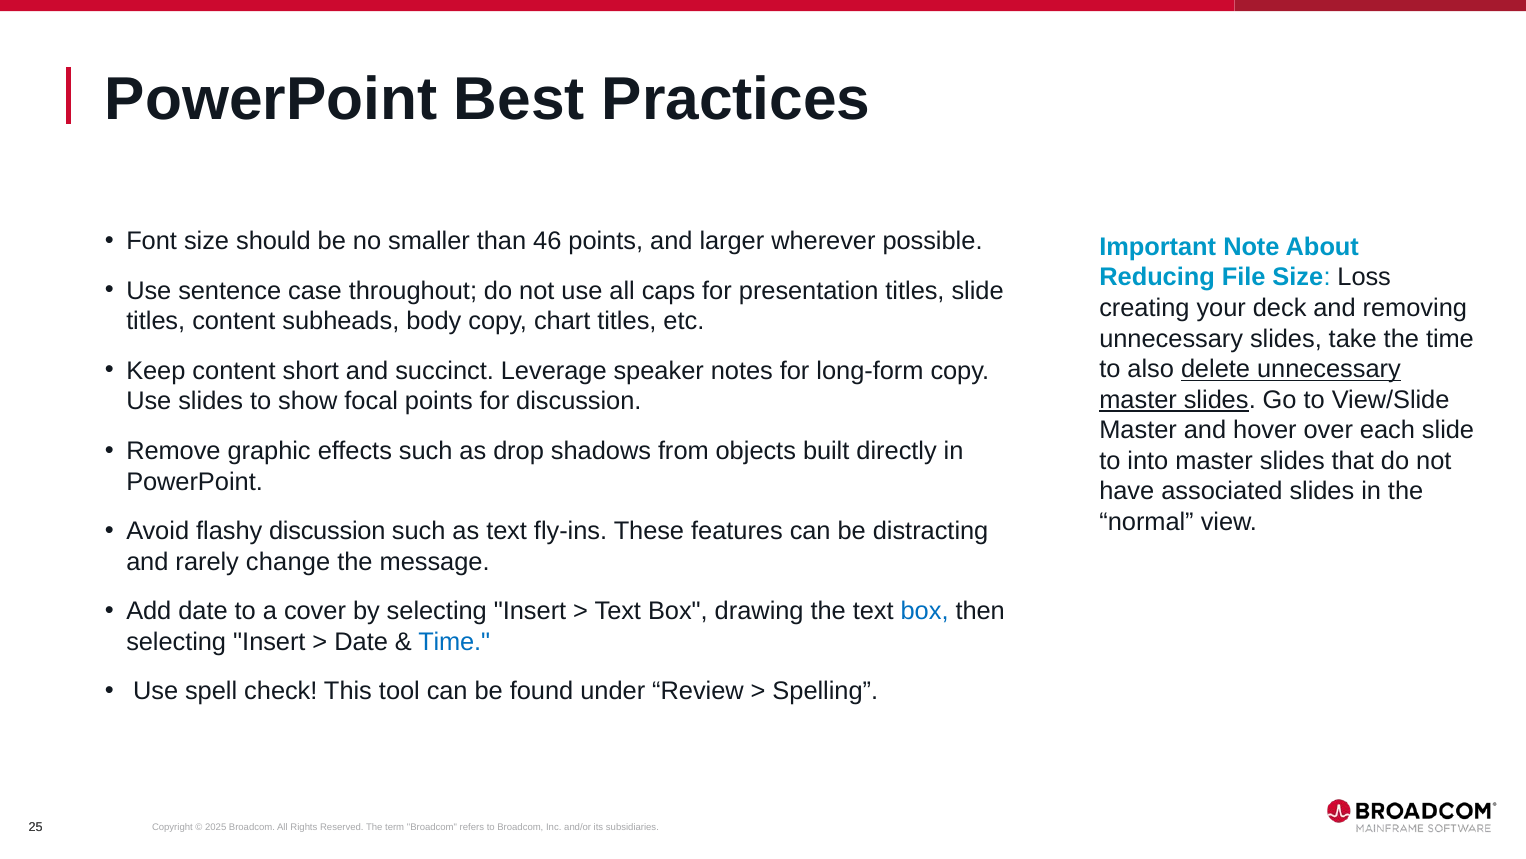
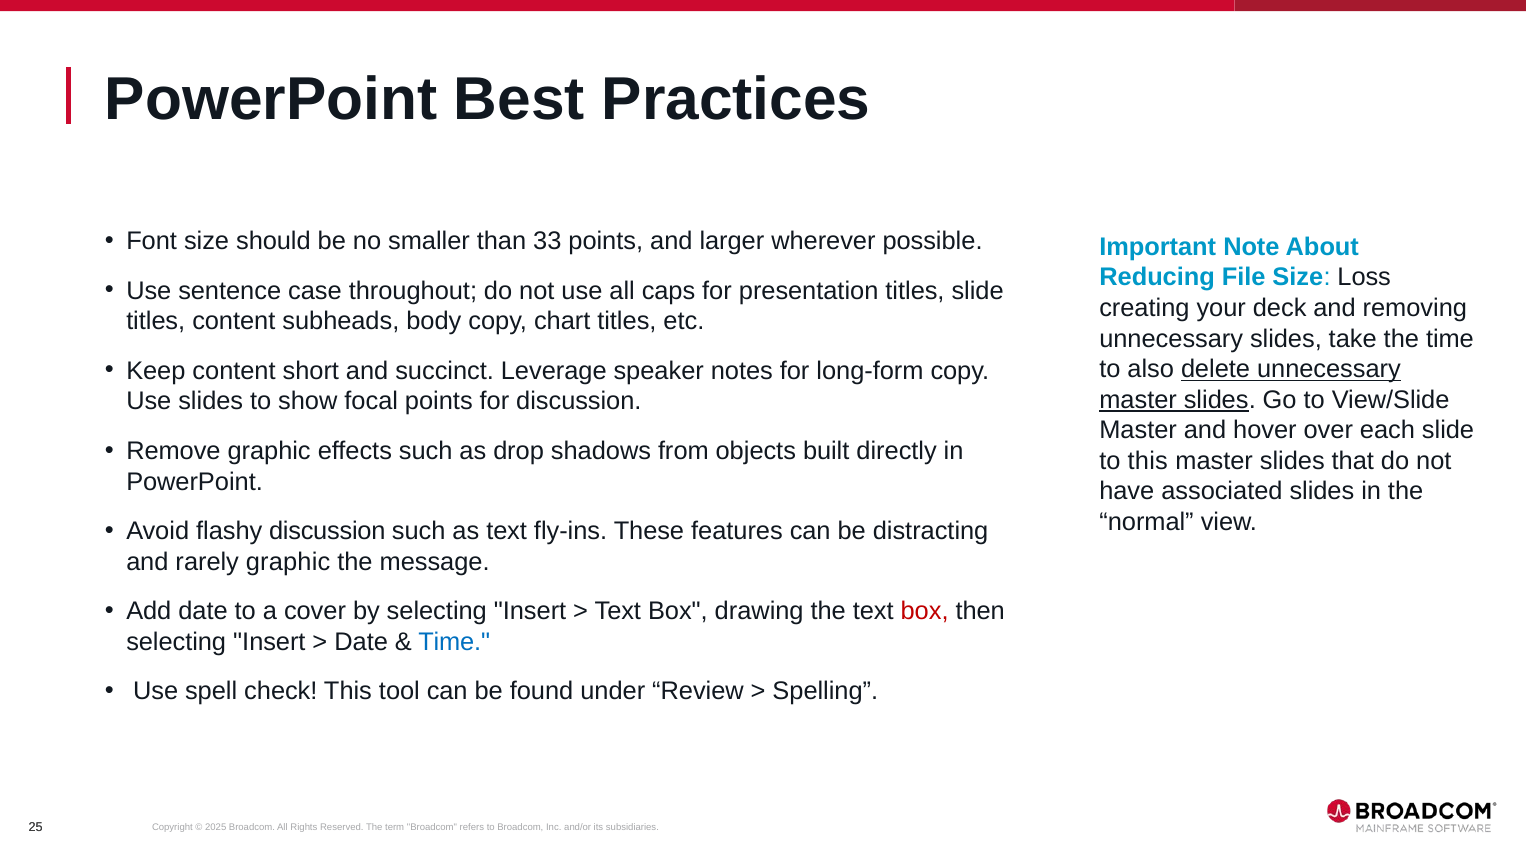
46: 46 -> 33 (547, 241)
to into: into -> this (1148, 460)
rarely change: change -> graphic (288, 561)
box colour: blue -> red (925, 611)
